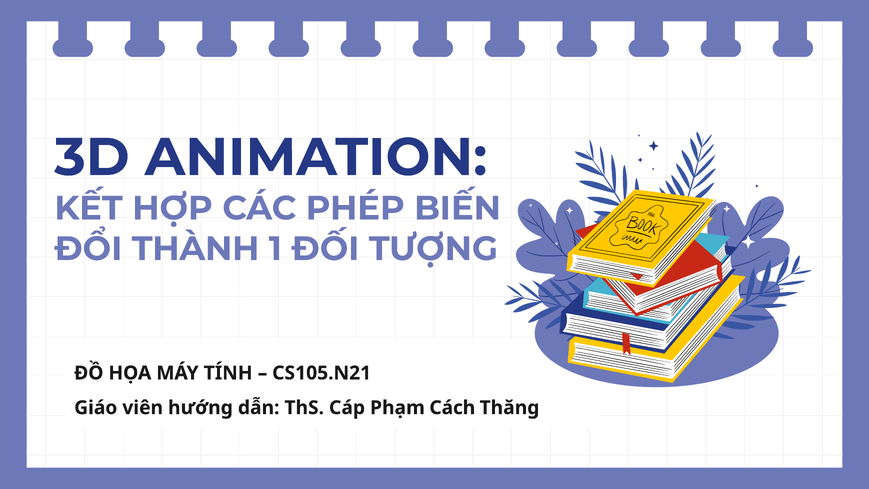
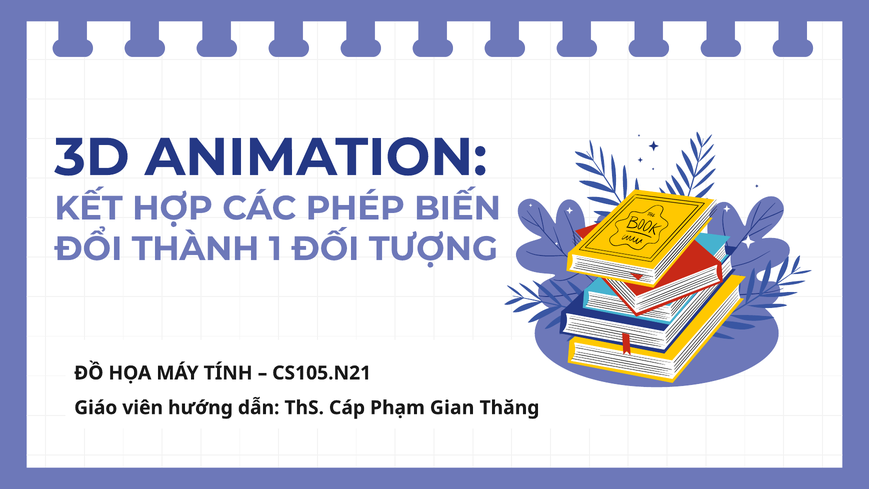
Cách: Cách -> Gian (452, 408)
